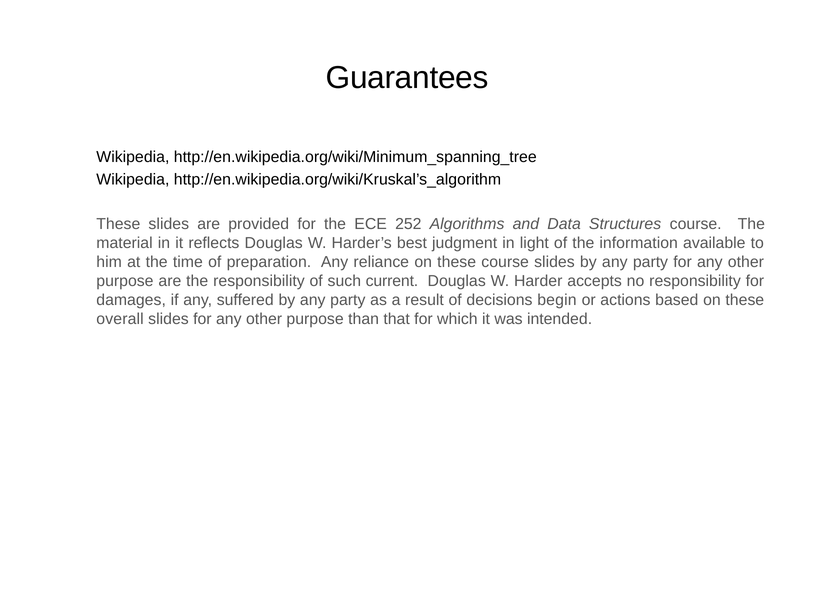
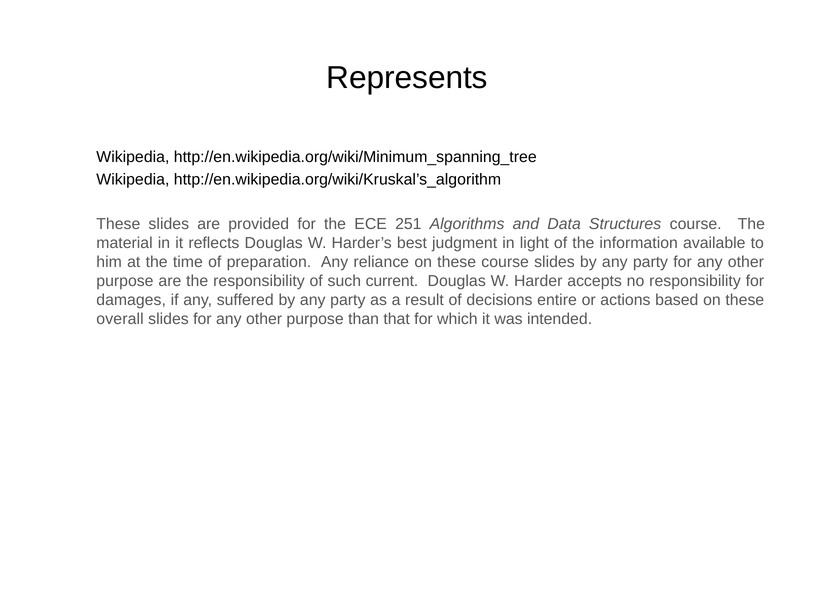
Guarantees: Guarantees -> Represents (407, 78)
252: 252 -> 251 (408, 224)
begin: begin -> entire (557, 300)
